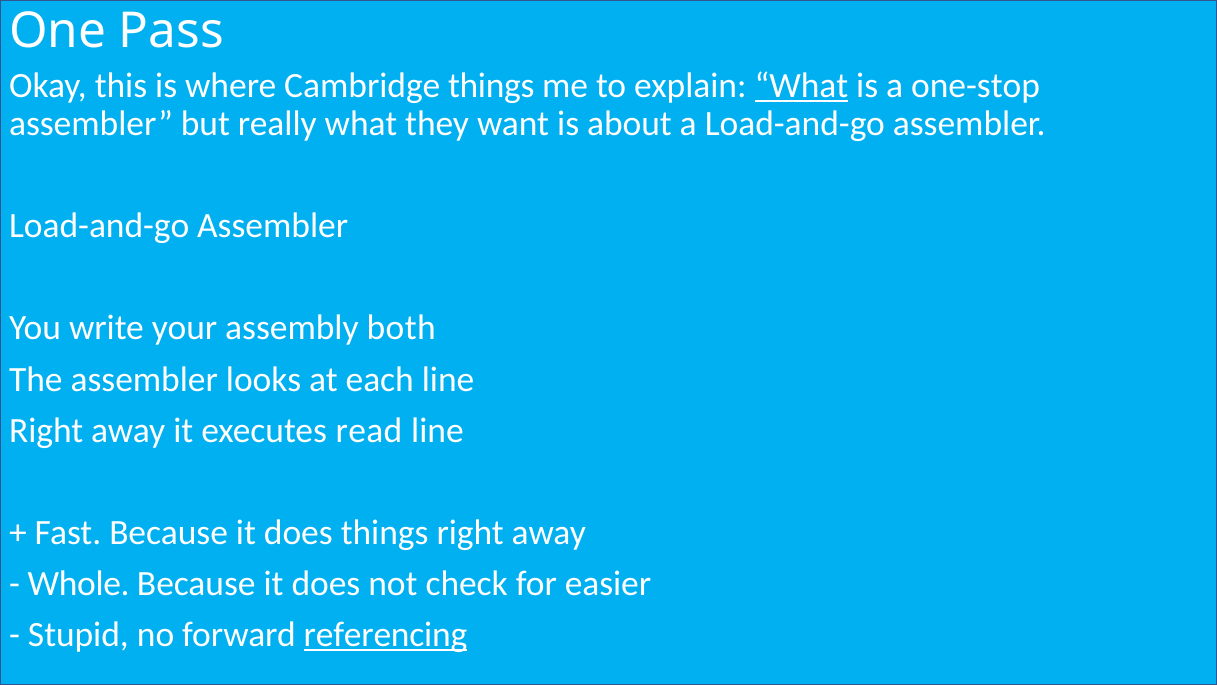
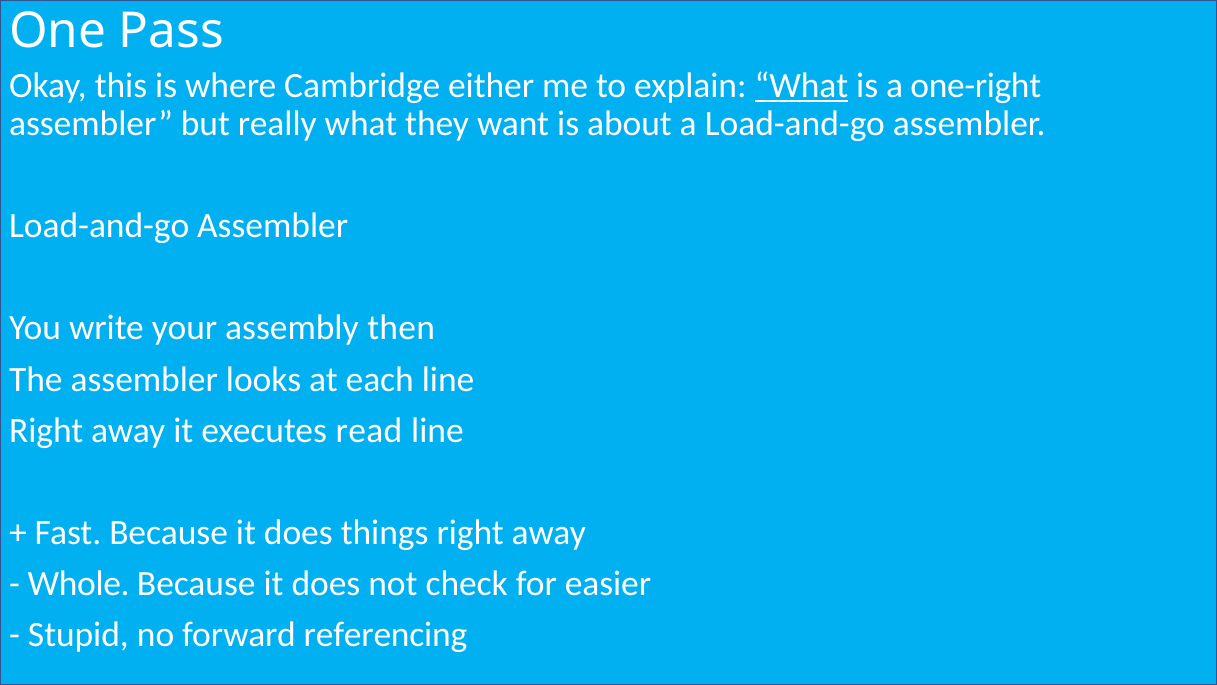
Cambridge things: things -> either (491, 86)
one-stop: one-stop -> one-right (976, 86)
both: both -> then (401, 328)
referencing underline: present -> none (385, 634)
